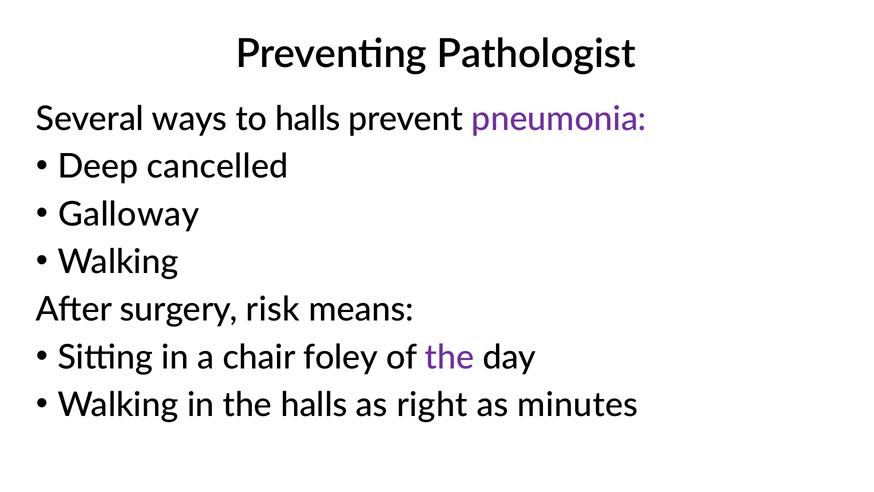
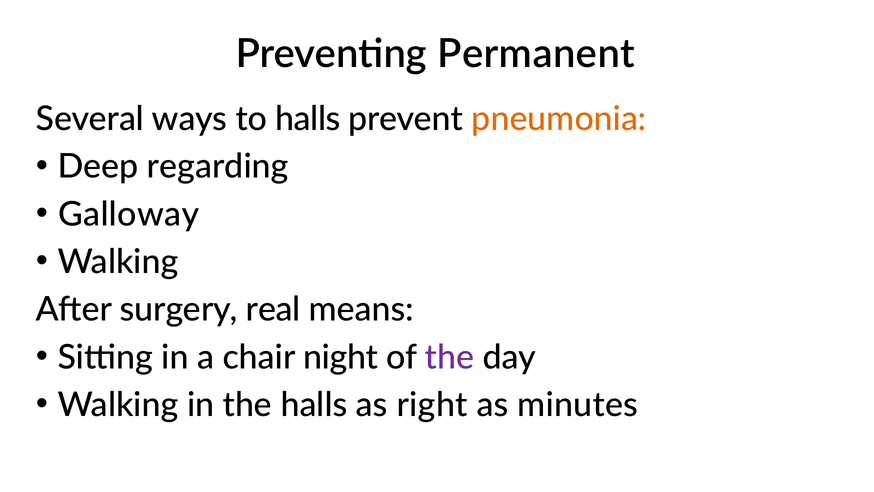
Pathologist: Pathologist -> Permanent (536, 54)
pneumonia colour: purple -> orange (559, 119)
cancelled: cancelled -> regarding (218, 167)
risk: risk -> real (273, 309)
foley: foley -> night (341, 357)
